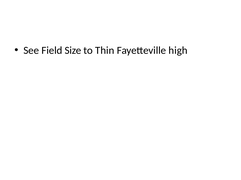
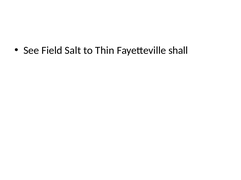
Size: Size -> Salt (73, 51)
high: high -> shall (178, 51)
